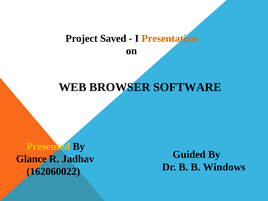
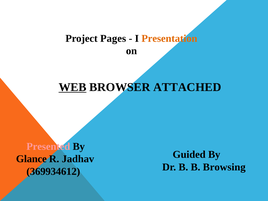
Saved: Saved -> Pages (113, 38)
WEB underline: none -> present (73, 87)
SOFTWARE: SOFTWARE -> ATTACHED (187, 87)
Presented colour: yellow -> pink (48, 146)
Windows: Windows -> Browsing (224, 167)
162060022: 162060022 -> 369934612 (53, 171)
